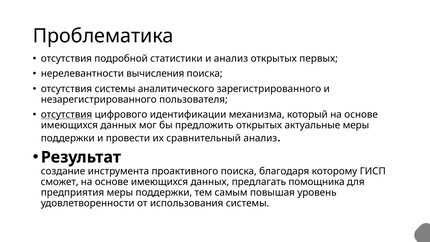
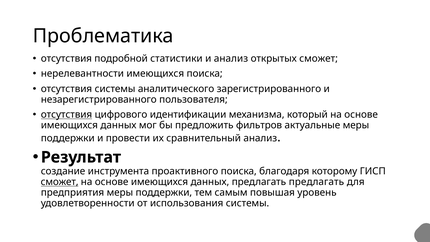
открытых первых: первых -> сможет (319, 59)
нерелевантности вычисления: вычисления -> имеющихся (155, 74)
предложить открытых: открытых -> фильтров (259, 125)
сможет underline: none -> present (60, 182)
предлагать помощника: помощника -> предлагать (316, 182)
